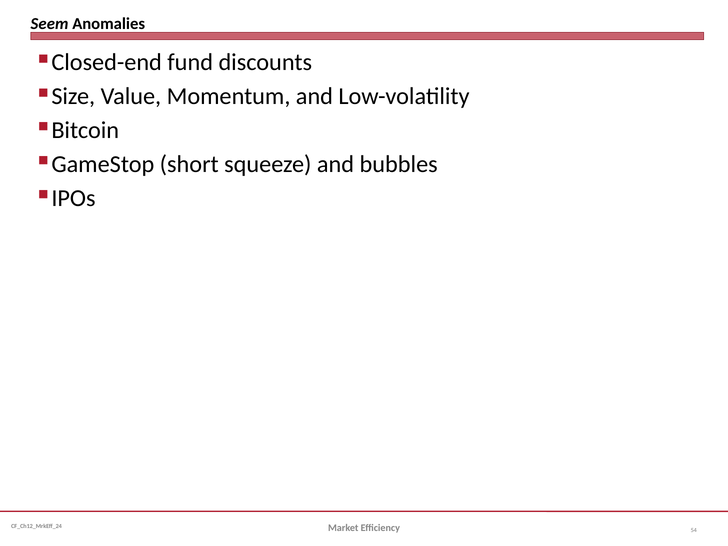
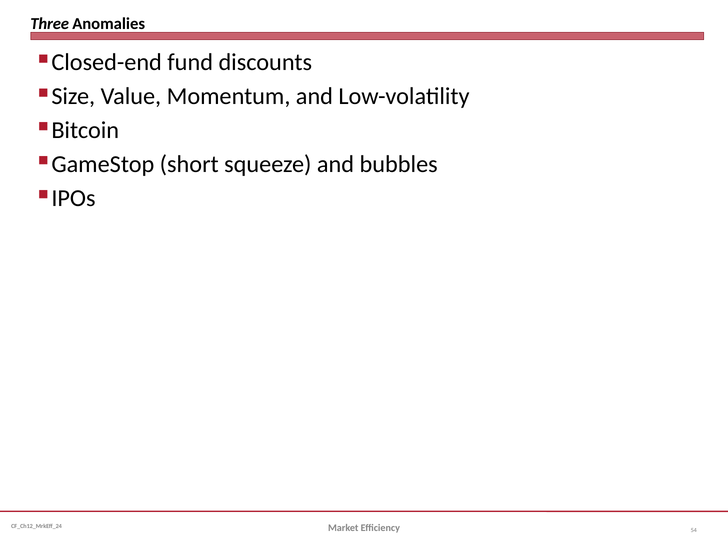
Seem: Seem -> Three (50, 24)
